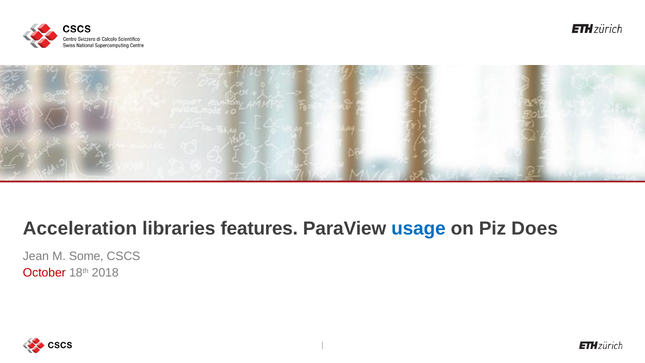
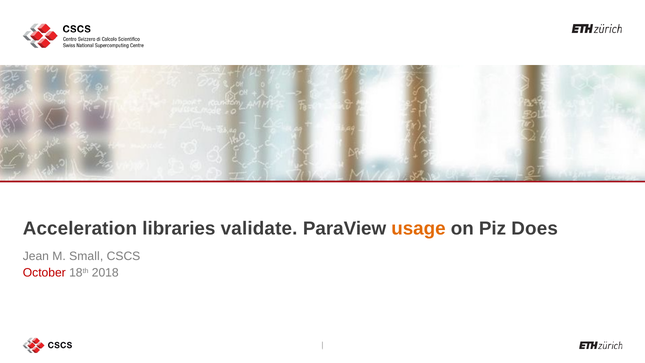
features: features -> validate (259, 228)
usage colour: blue -> orange (418, 228)
Some: Some -> Small (86, 256)
